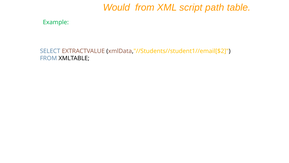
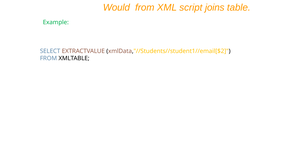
path: path -> joins (215, 8)
